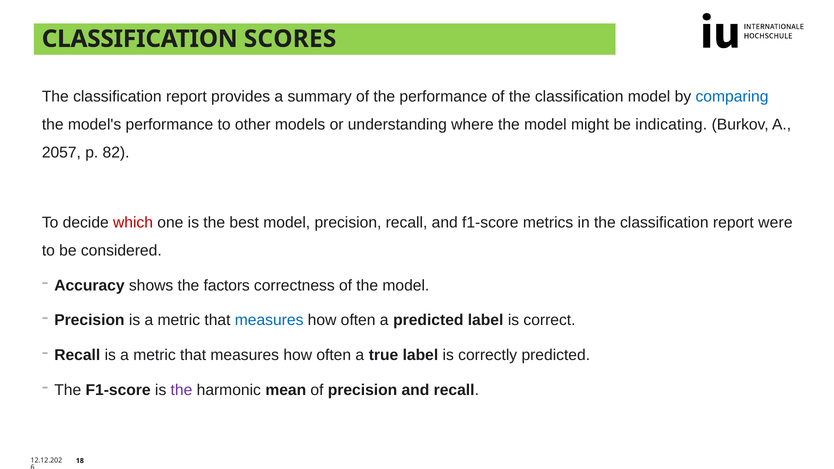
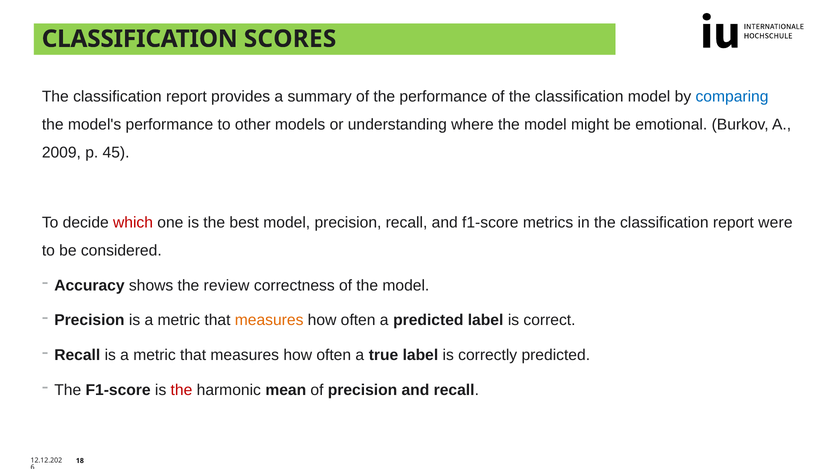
indicating: indicating -> emotional (671, 125)
2057: 2057 -> 2009 (61, 153)
82: 82 -> 45 (116, 153)
factors: factors -> review (227, 286)
measures colour: blue -> orange (269, 320)
the colour: purple -> red (181, 390)
